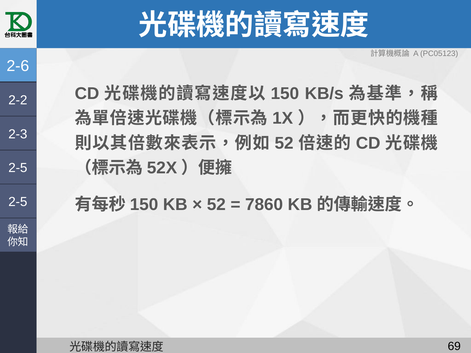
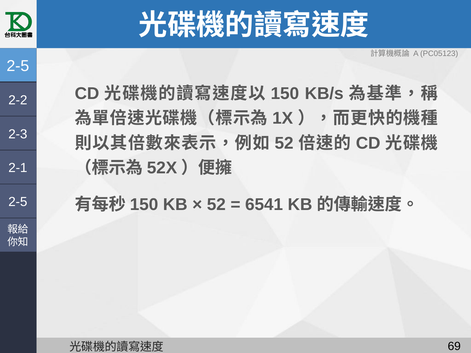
2-6: 2-6 -> 2-5 (18, 66)
2-5: 2-5 -> 2-1 (18, 168)
7860: 7860 -> 6541 (264, 205)
